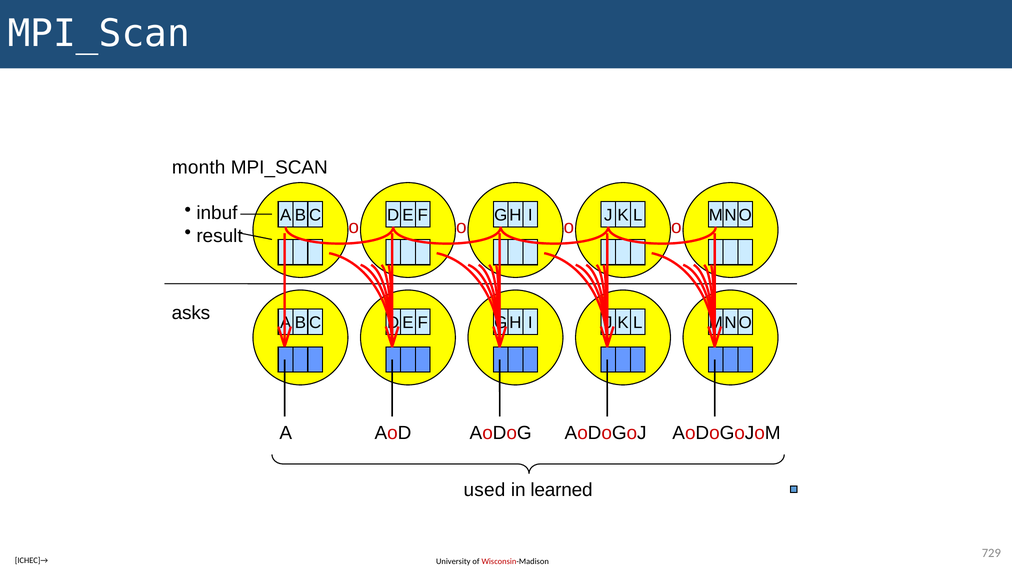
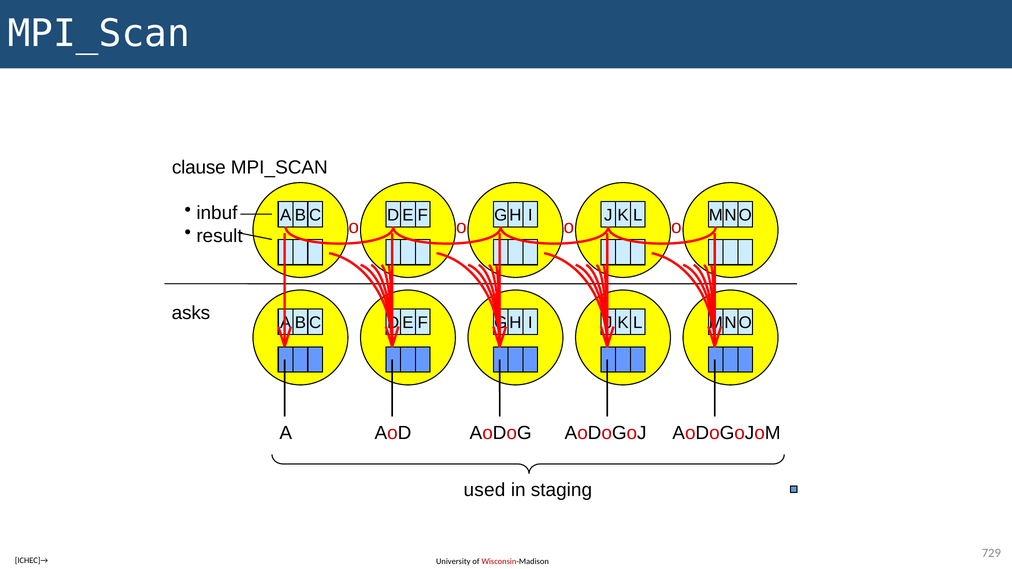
month: month -> clause (199, 168)
learned: learned -> staging (561, 490)
